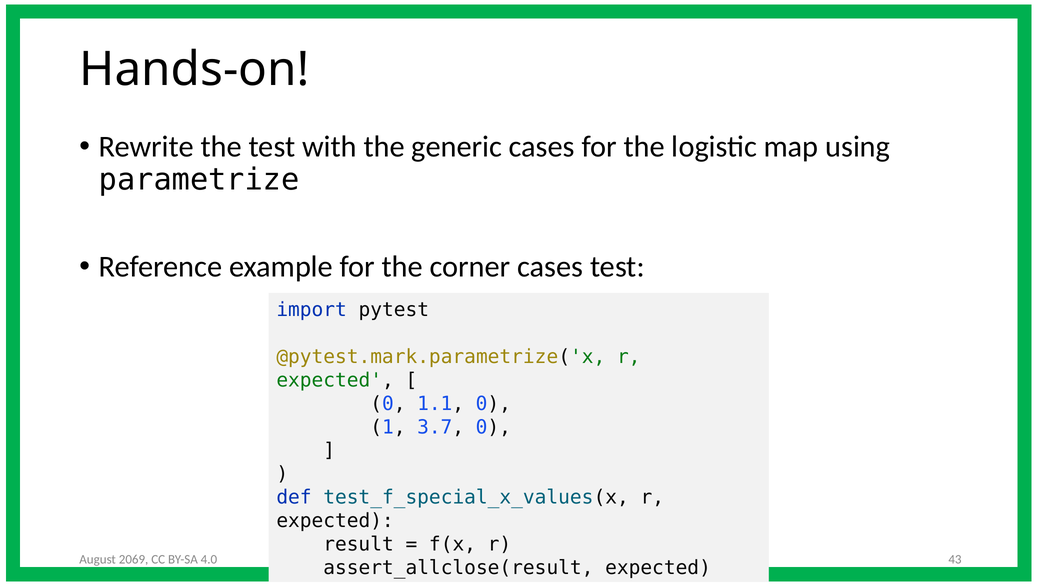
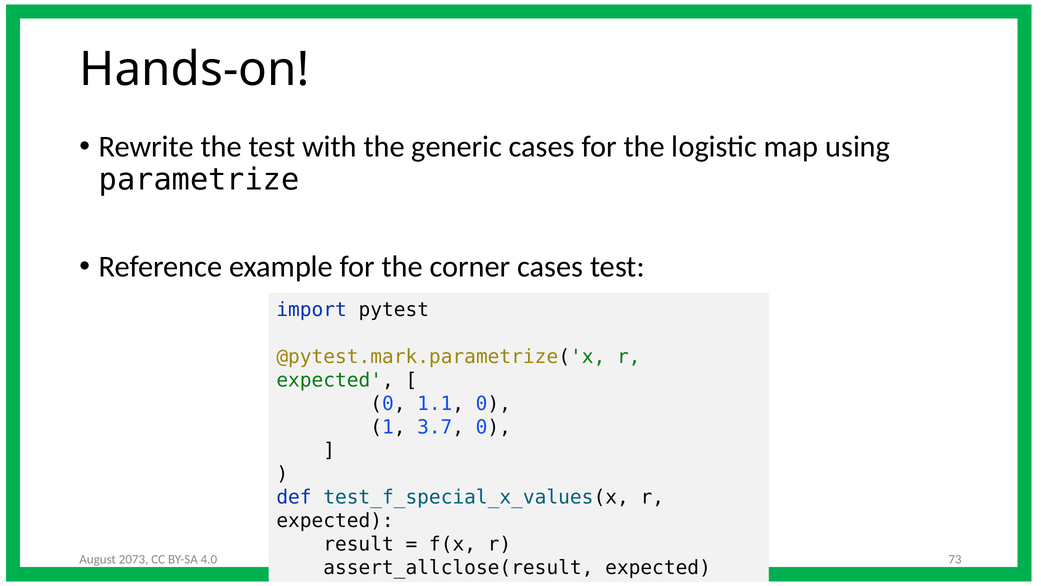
43: 43 -> 73 (955, 559)
2069: 2069 -> 2073 (134, 559)
